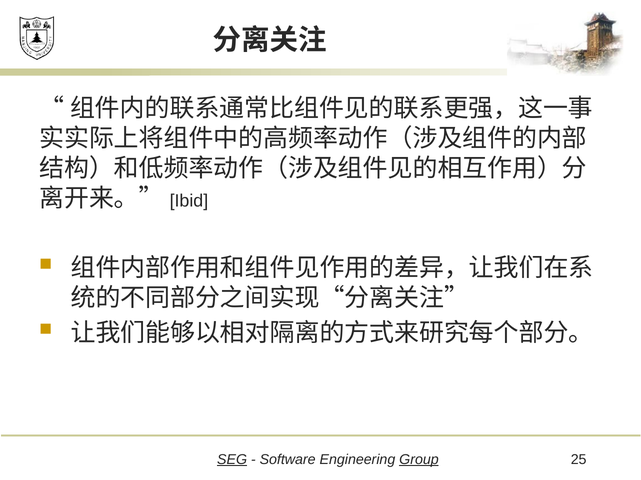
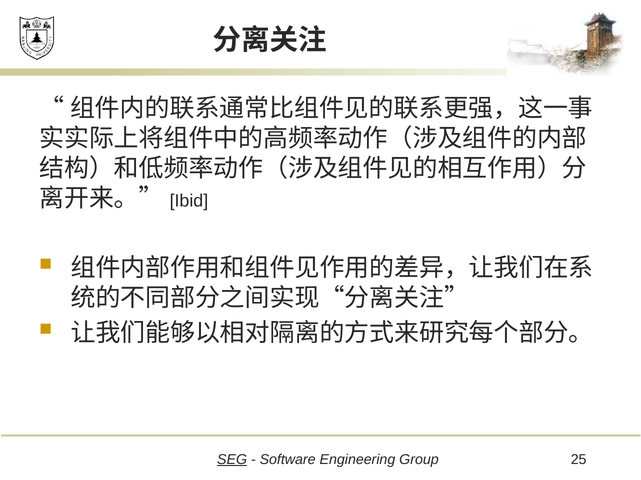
Group underline: present -> none (419, 460)
